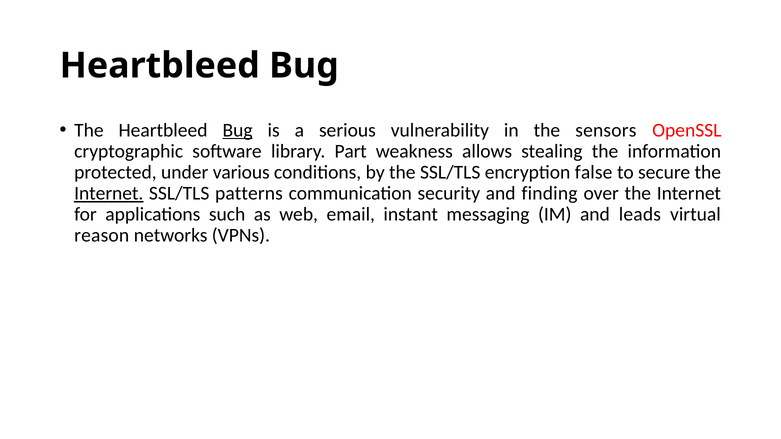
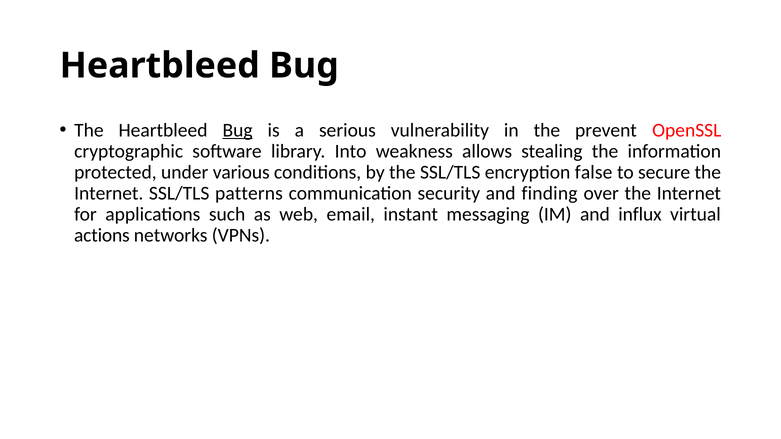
sensors: sensors -> prevent (606, 130)
Part: Part -> Into (351, 151)
Internet underline: present -> none (109, 194)
leads: leads -> influx (640, 215)
reason: reason -> actions (102, 236)
